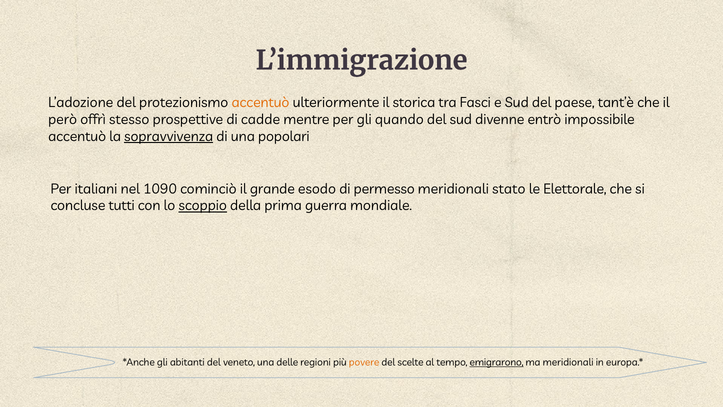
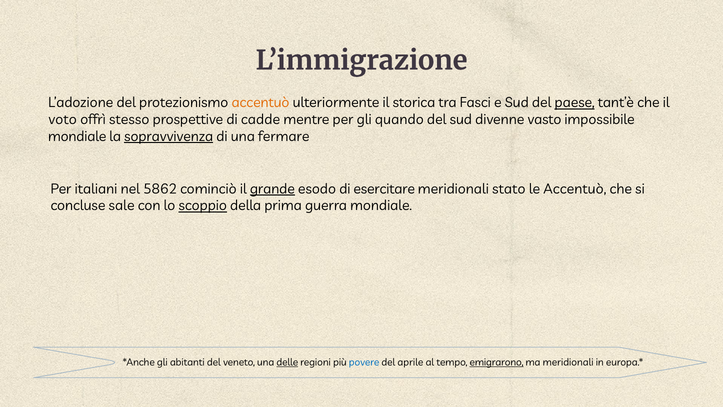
paese underline: none -> present (575, 103)
però: però -> voto (63, 120)
entrò: entrò -> vasto (544, 120)
accentuò: accentuò -> mondiale (77, 136)
popolari: popolari -> fermare (284, 136)
1090: 1090 -> 5862 (160, 189)
grande underline: none -> present (272, 189)
permesso: permesso -> esercitare (384, 189)
le Elettorale: Elettorale -> Accentuò (575, 189)
tutti: tutti -> sale (122, 206)
delle underline: none -> present (287, 362)
povere colour: orange -> blue (364, 362)
scelte: scelte -> aprile (410, 362)
